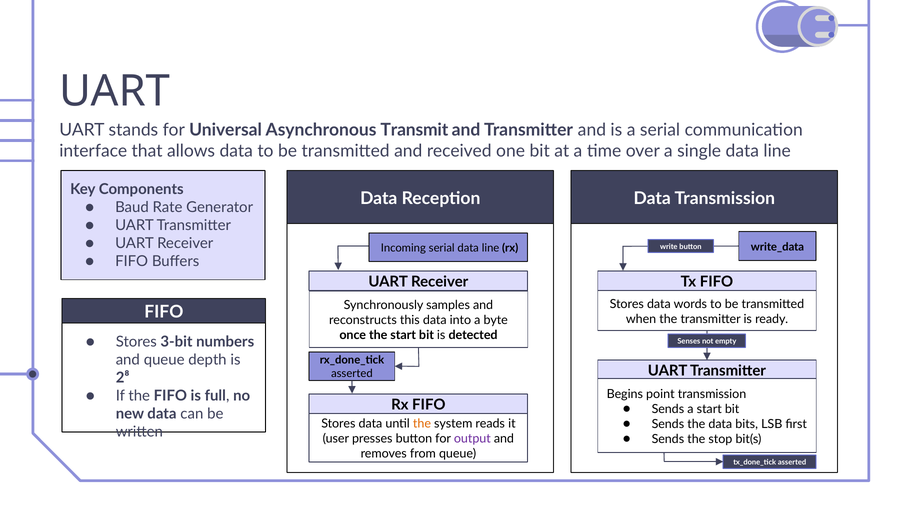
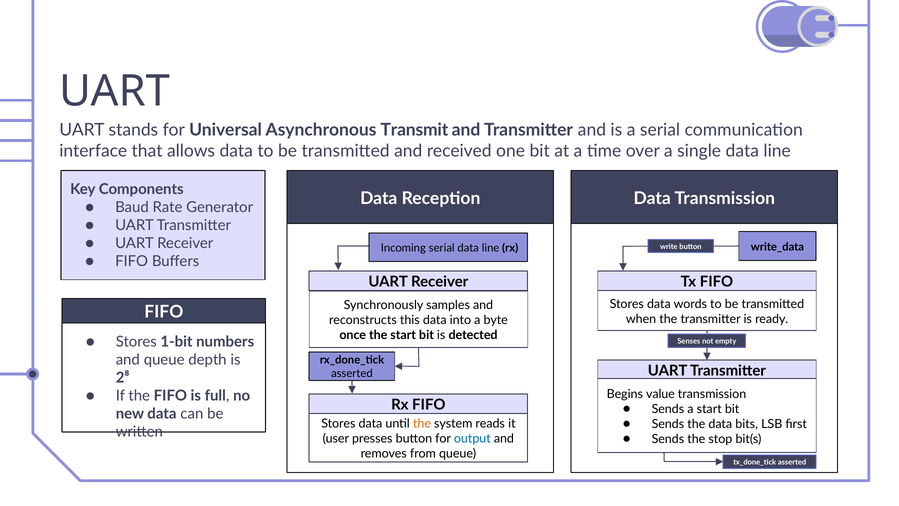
3-bit: 3-bit -> 1-bit (176, 342)
point: point -> value (660, 394)
output colour: purple -> blue (472, 438)
